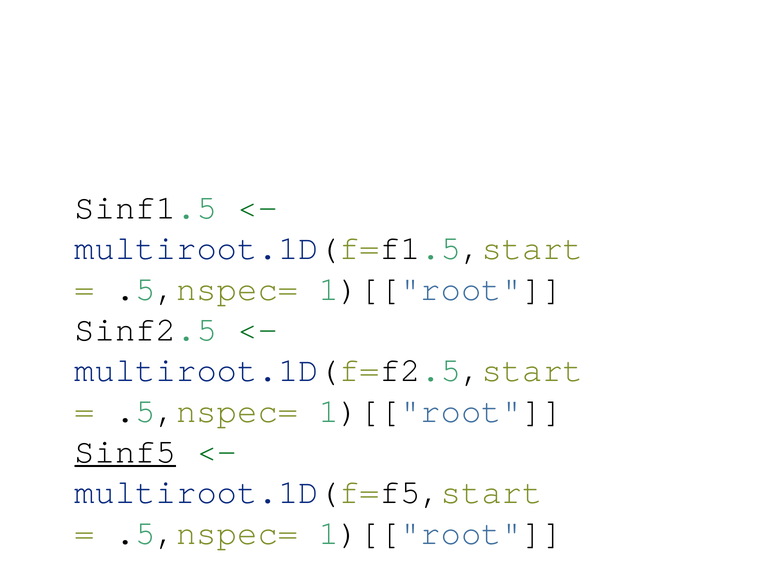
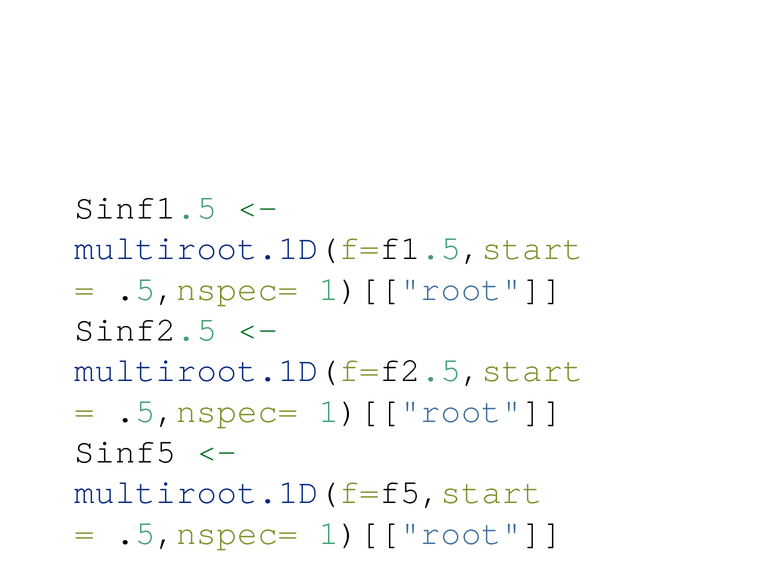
Sinf5 underline: present -> none (125, 452)
